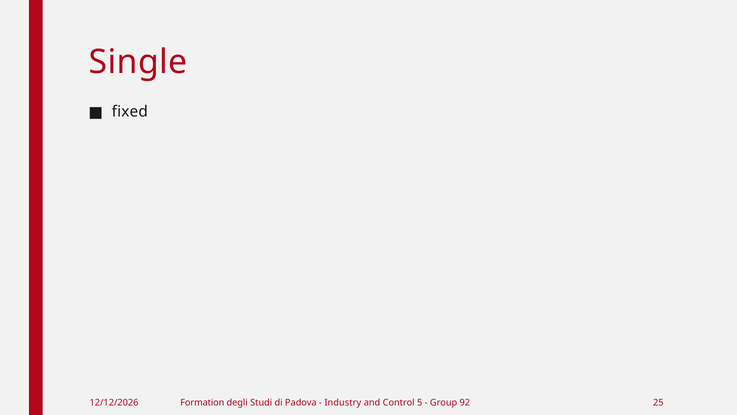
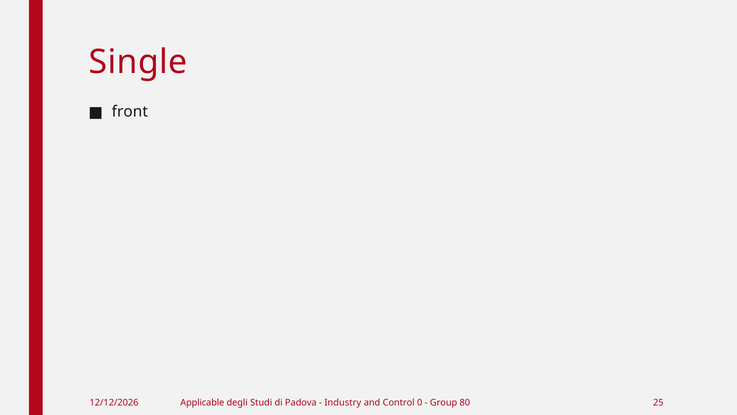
fixed: fixed -> front (130, 112)
Formation: Formation -> Applicable (202, 402)
5: 5 -> 0 (420, 402)
92: 92 -> 80 (465, 402)
